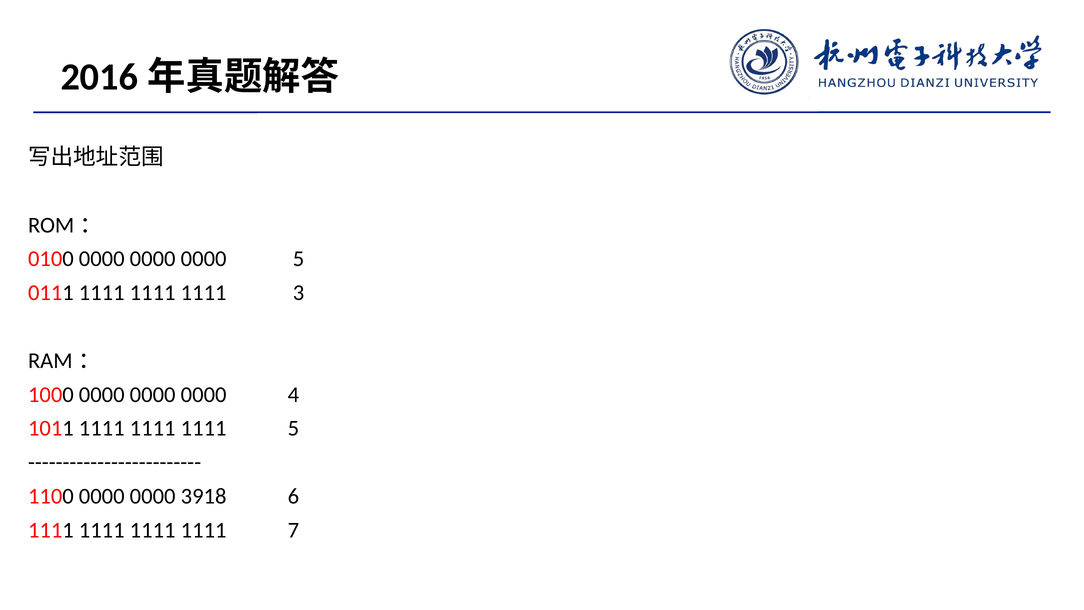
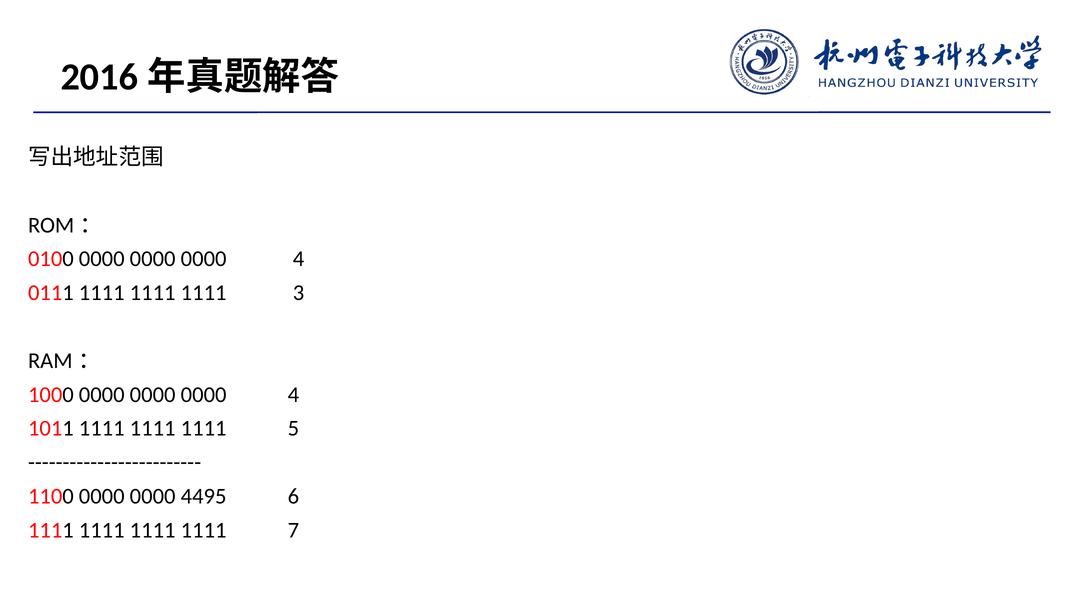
5: 5 -> 4 (299, 259)
3918: 3918 -> 4495 (204, 496)
